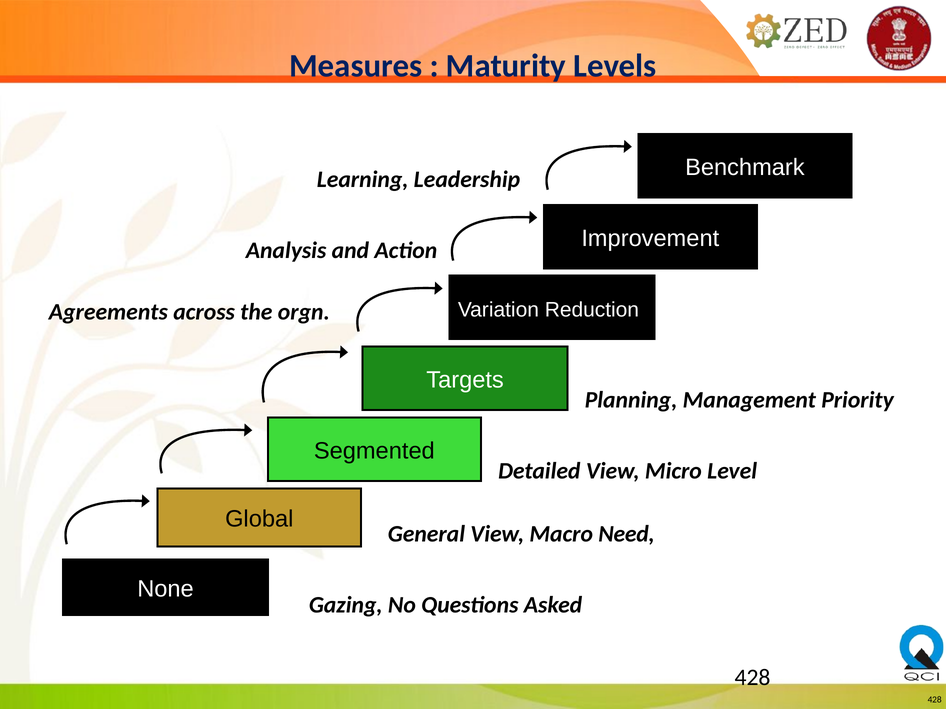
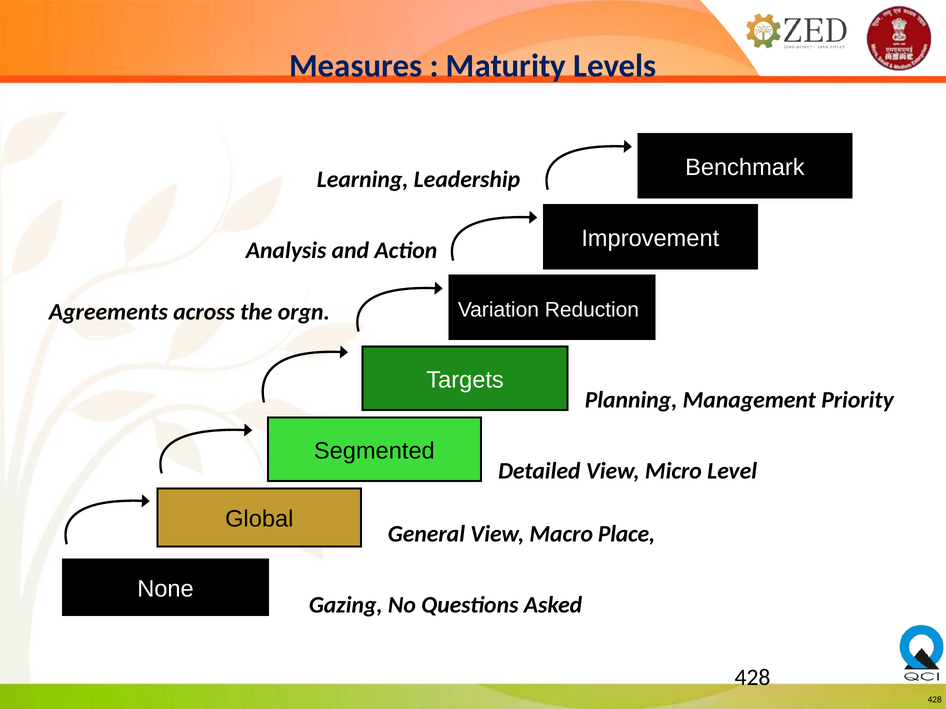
Need: Need -> Place (626, 534)
